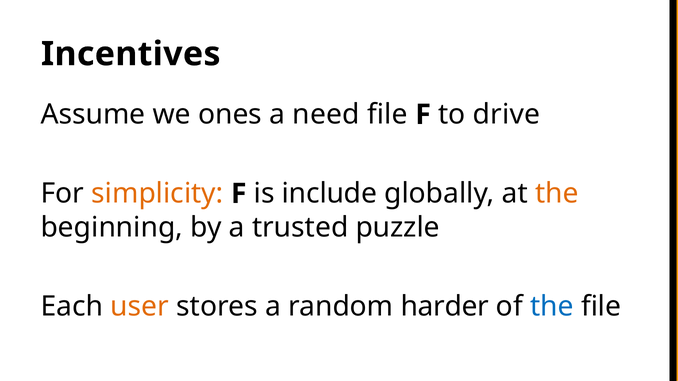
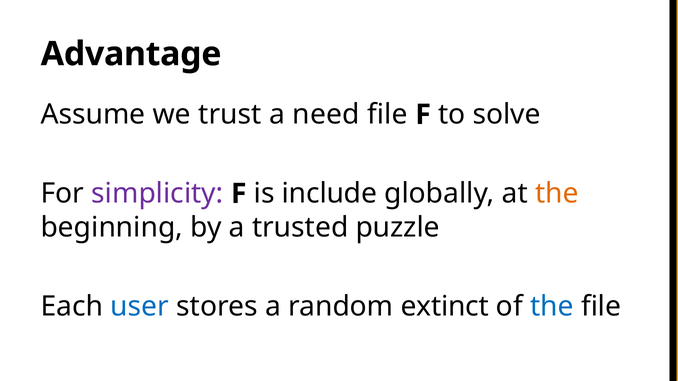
Incentives: Incentives -> Advantage (131, 54)
ones: ones -> trust (230, 115)
drive: drive -> solve (507, 115)
simplicity colour: orange -> purple (157, 194)
user colour: orange -> blue (140, 307)
harder: harder -> extinct (445, 307)
